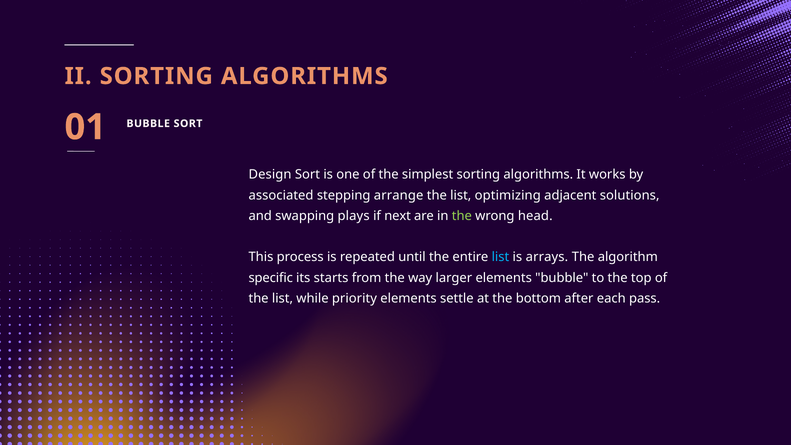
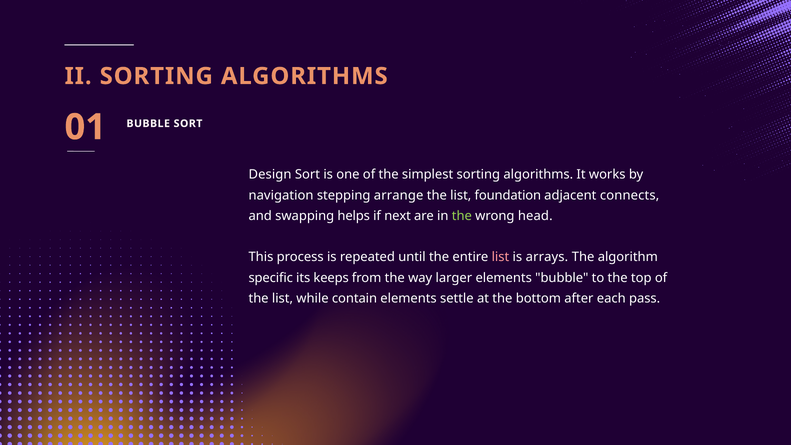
associated: associated -> navigation (281, 195)
optimizing: optimizing -> foundation (508, 195)
solutions: solutions -> connects (630, 195)
plays: plays -> helps (354, 216)
list colour: light blue -> pink (500, 257)
starts: starts -> keeps (331, 278)
priority: priority -> contain (354, 298)
